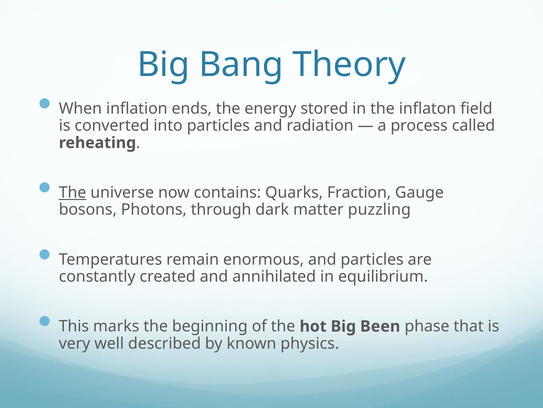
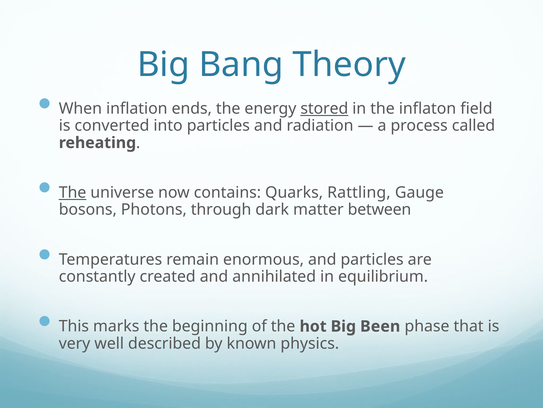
stored underline: none -> present (324, 108)
Fraction: Fraction -> Rattling (359, 192)
puzzling: puzzling -> between (379, 209)
